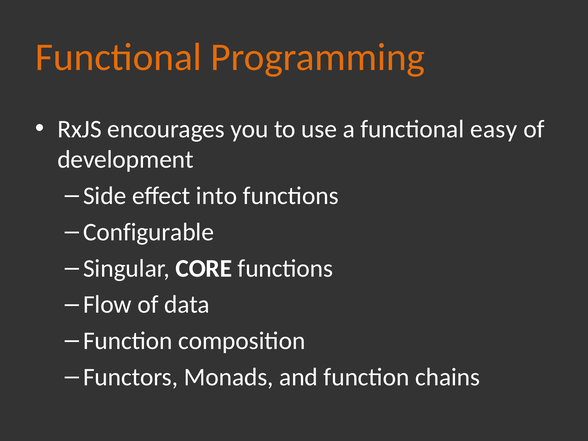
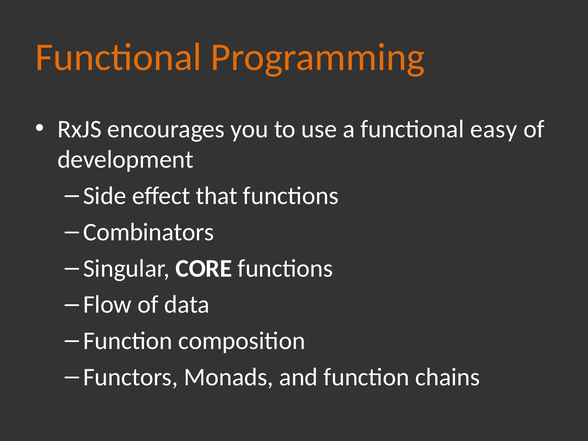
into: into -> that (217, 196)
Configurable: Configurable -> Combinators (149, 232)
